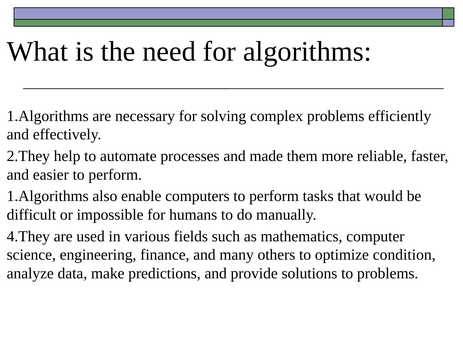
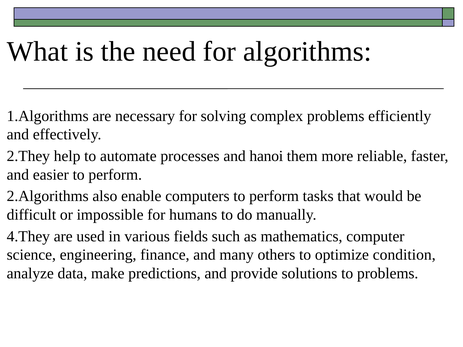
made: made -> hanoi (266, 156)
1.Algorithms: 1.Algorithms -> 2.Algorithms (48, 196)
